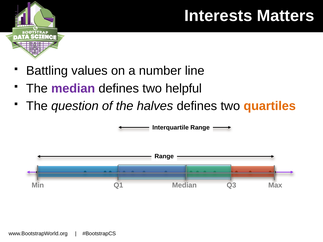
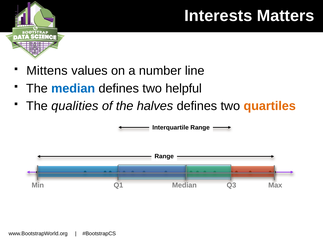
Battling: Battling -> Mittens (47, 71)
median colour: purple -> blue (73, 88)
question: question -> qualities (75, 106)
